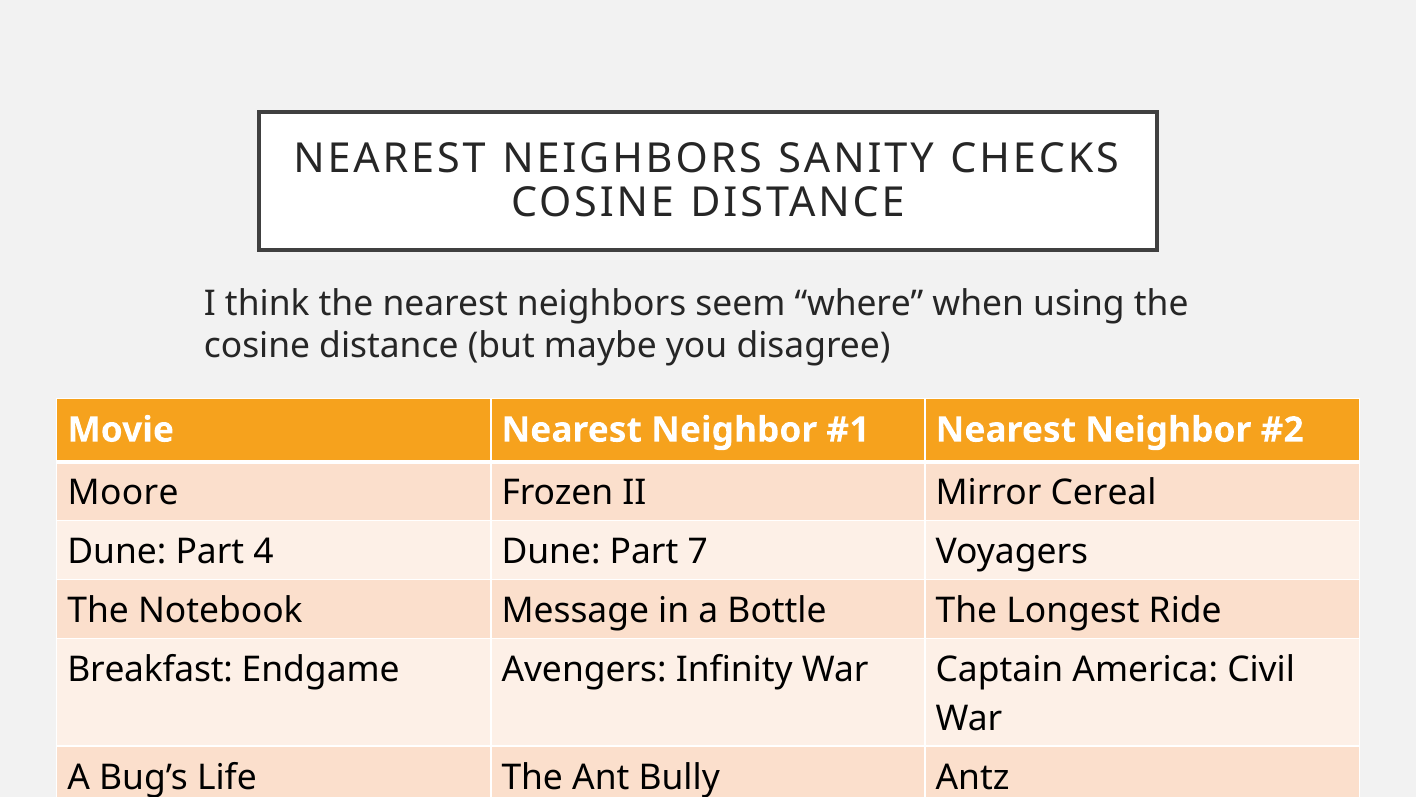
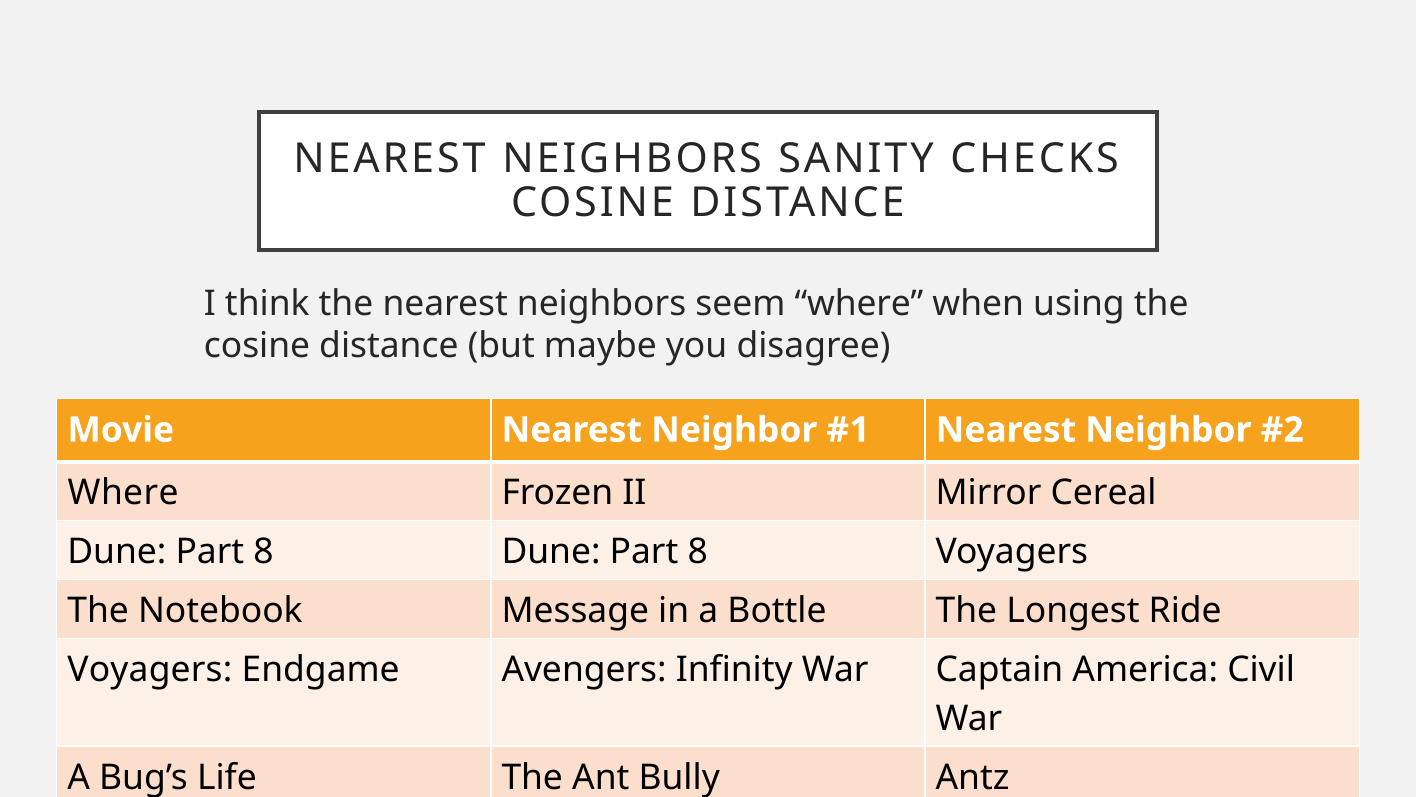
Moore: Moore -> Where (123, 493)
4: 4 -> 8 (264, 552)
7: 7 -> 8 (698, 552)
Breakfast: Breakfast -> Voyagers (150, 670)
